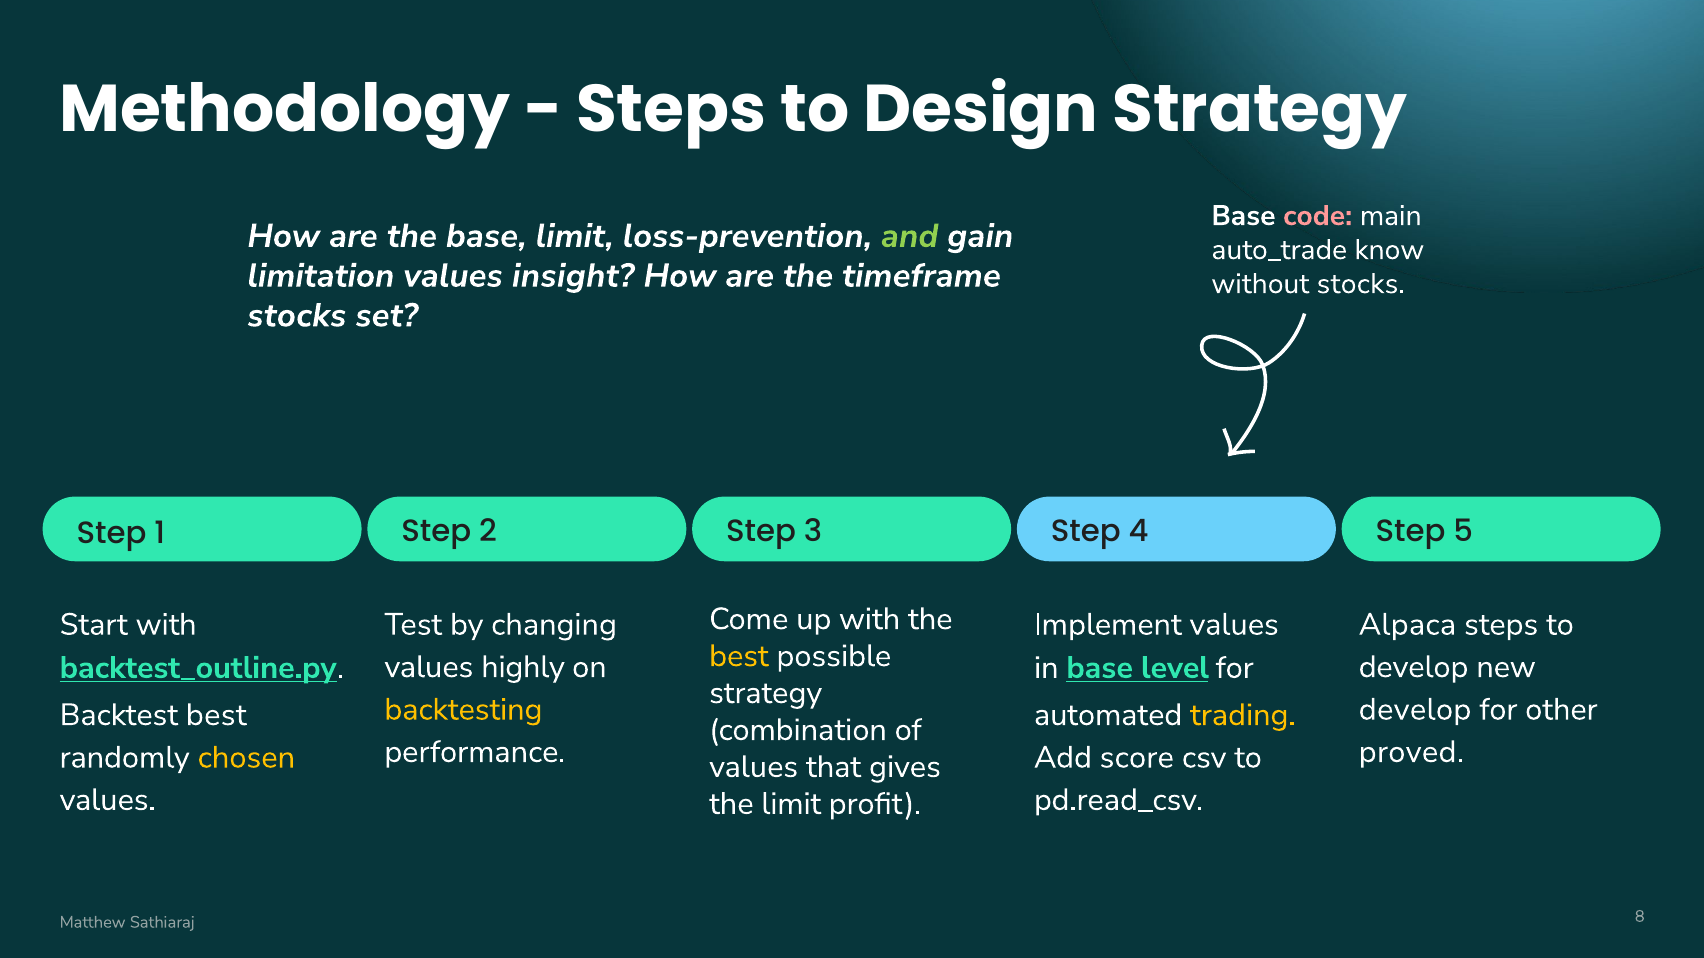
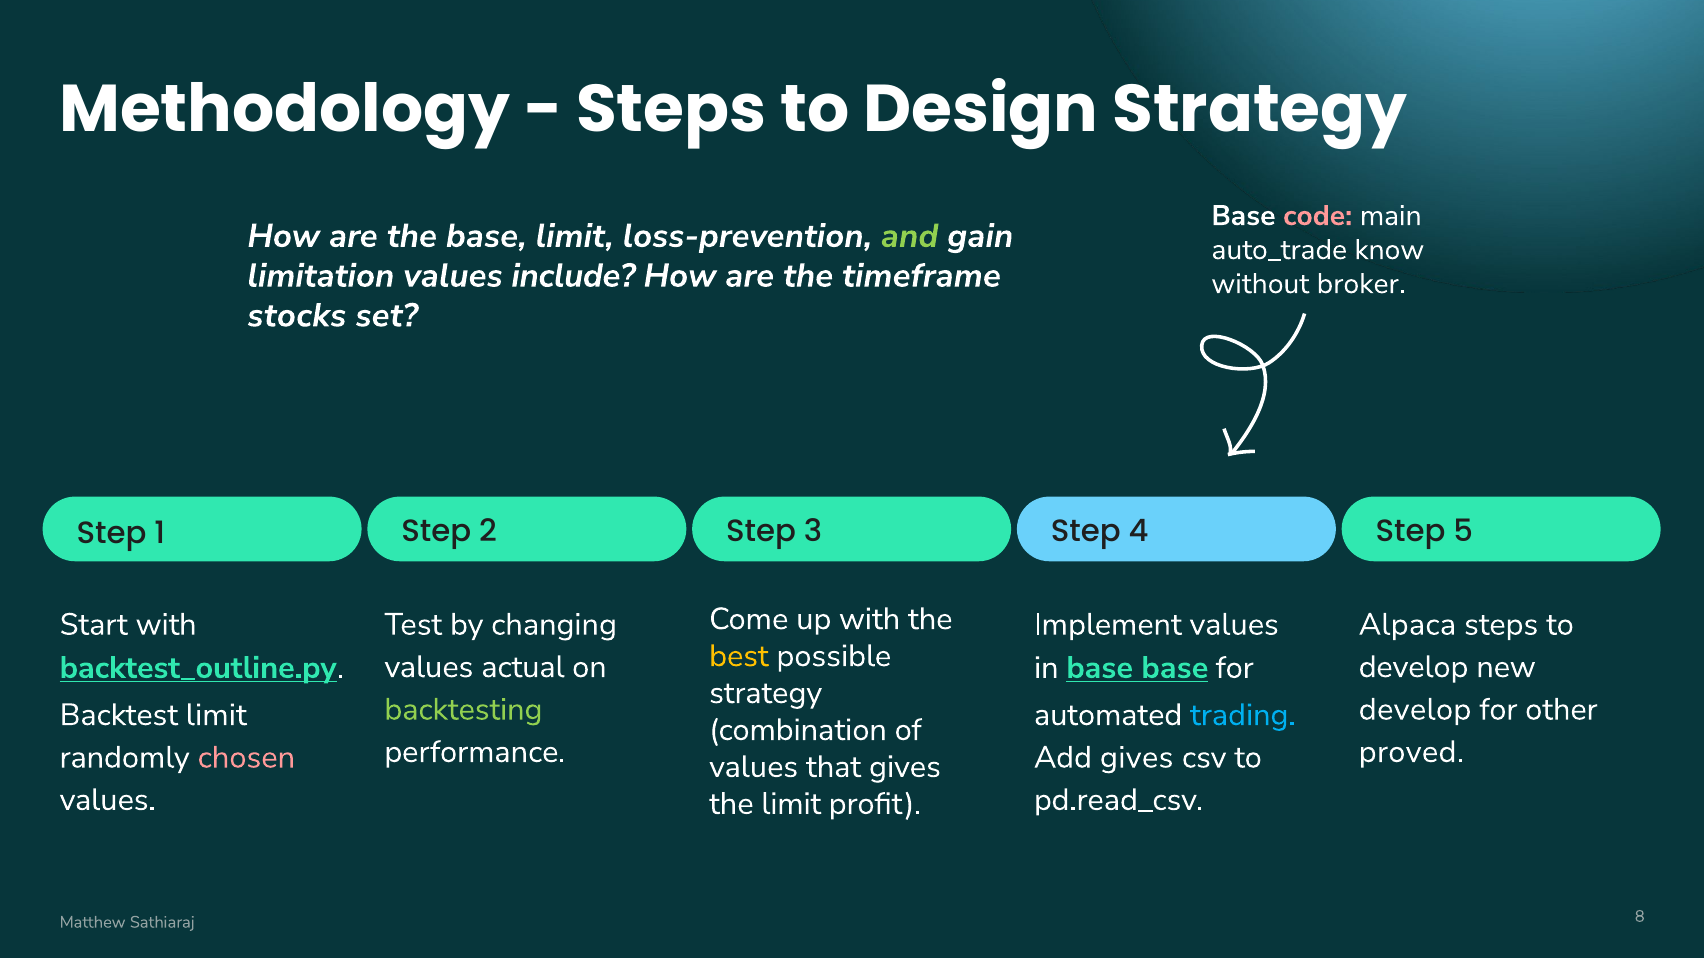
insight: insight -> include (573, 276)
without stocks: stocks -> broker (1361, 284)
highly: highly -> actual (523, 667)
base level: level -> base (1175, 668)
backtesting colour: yellow -> light green (463, 710)
Backtest best: best -> limit (216, 715)
trading colour: yellow -> light blue (1243, 715)
chosen colour: yellow -> pink (246, 758)
Add score: score -> gives (1137, 758)
